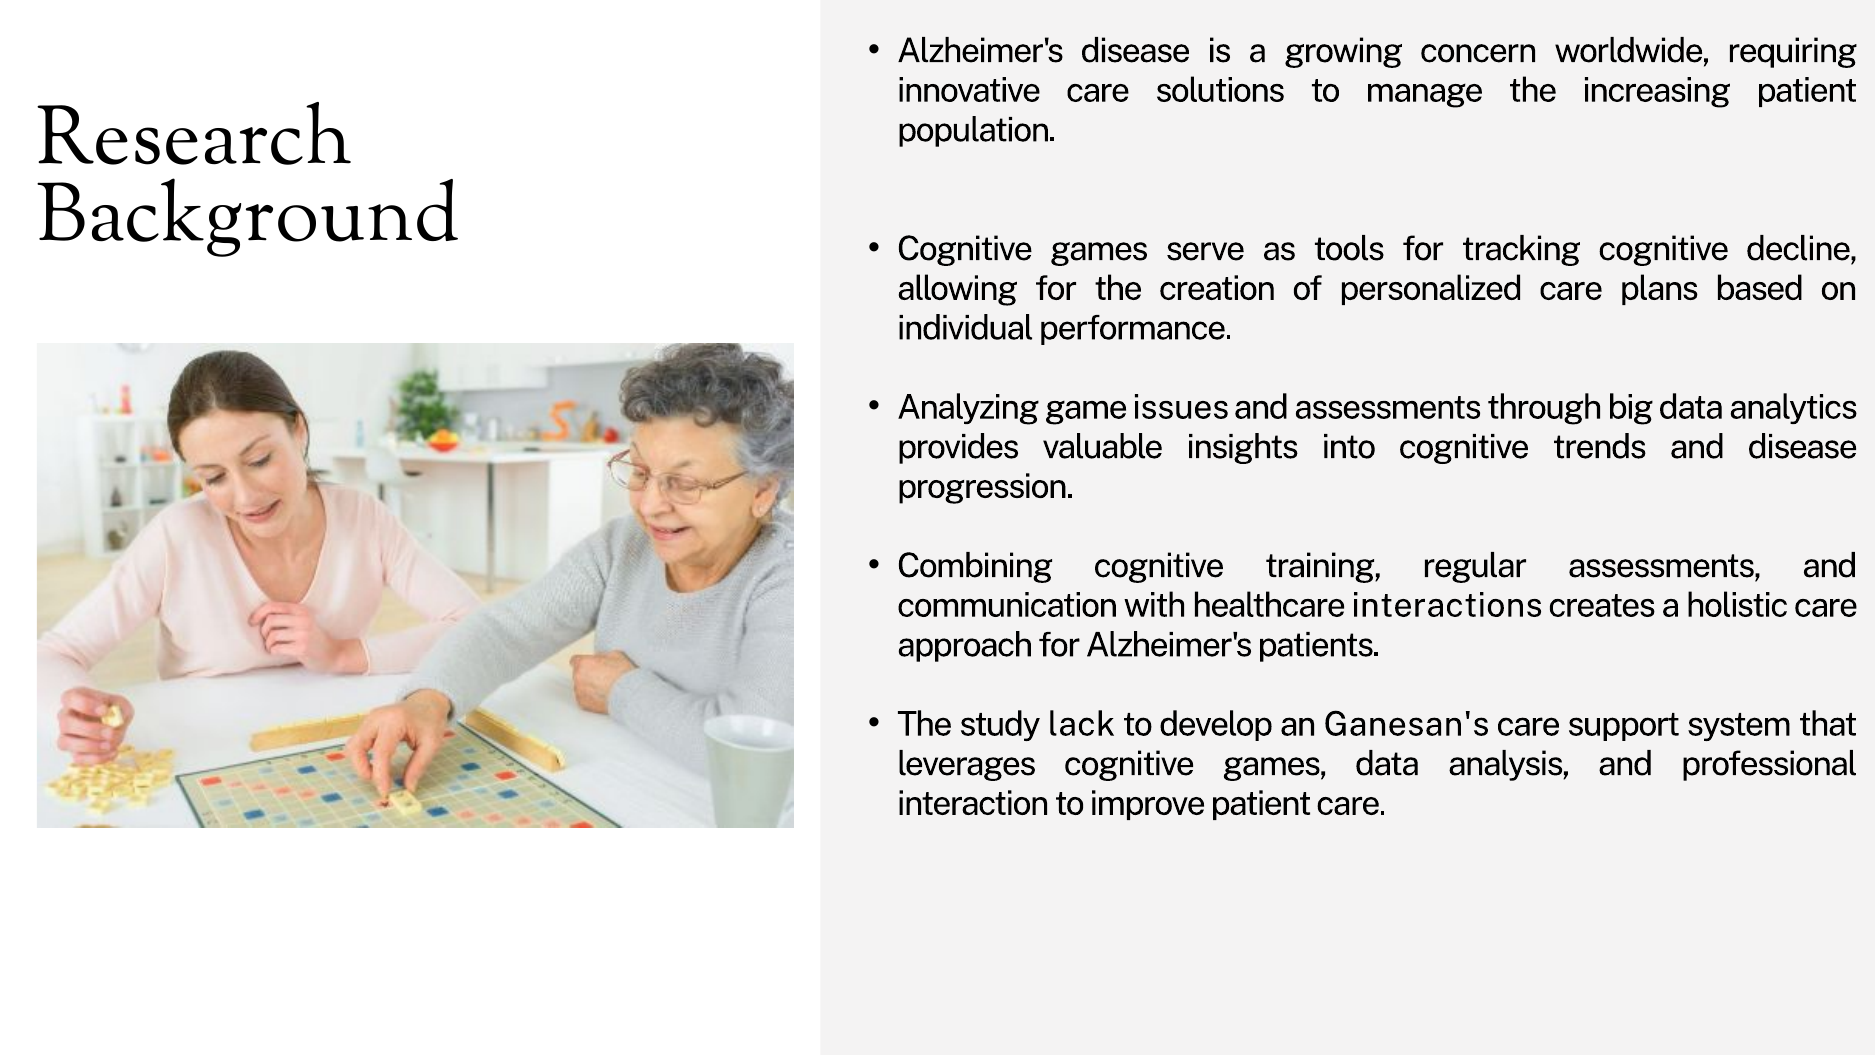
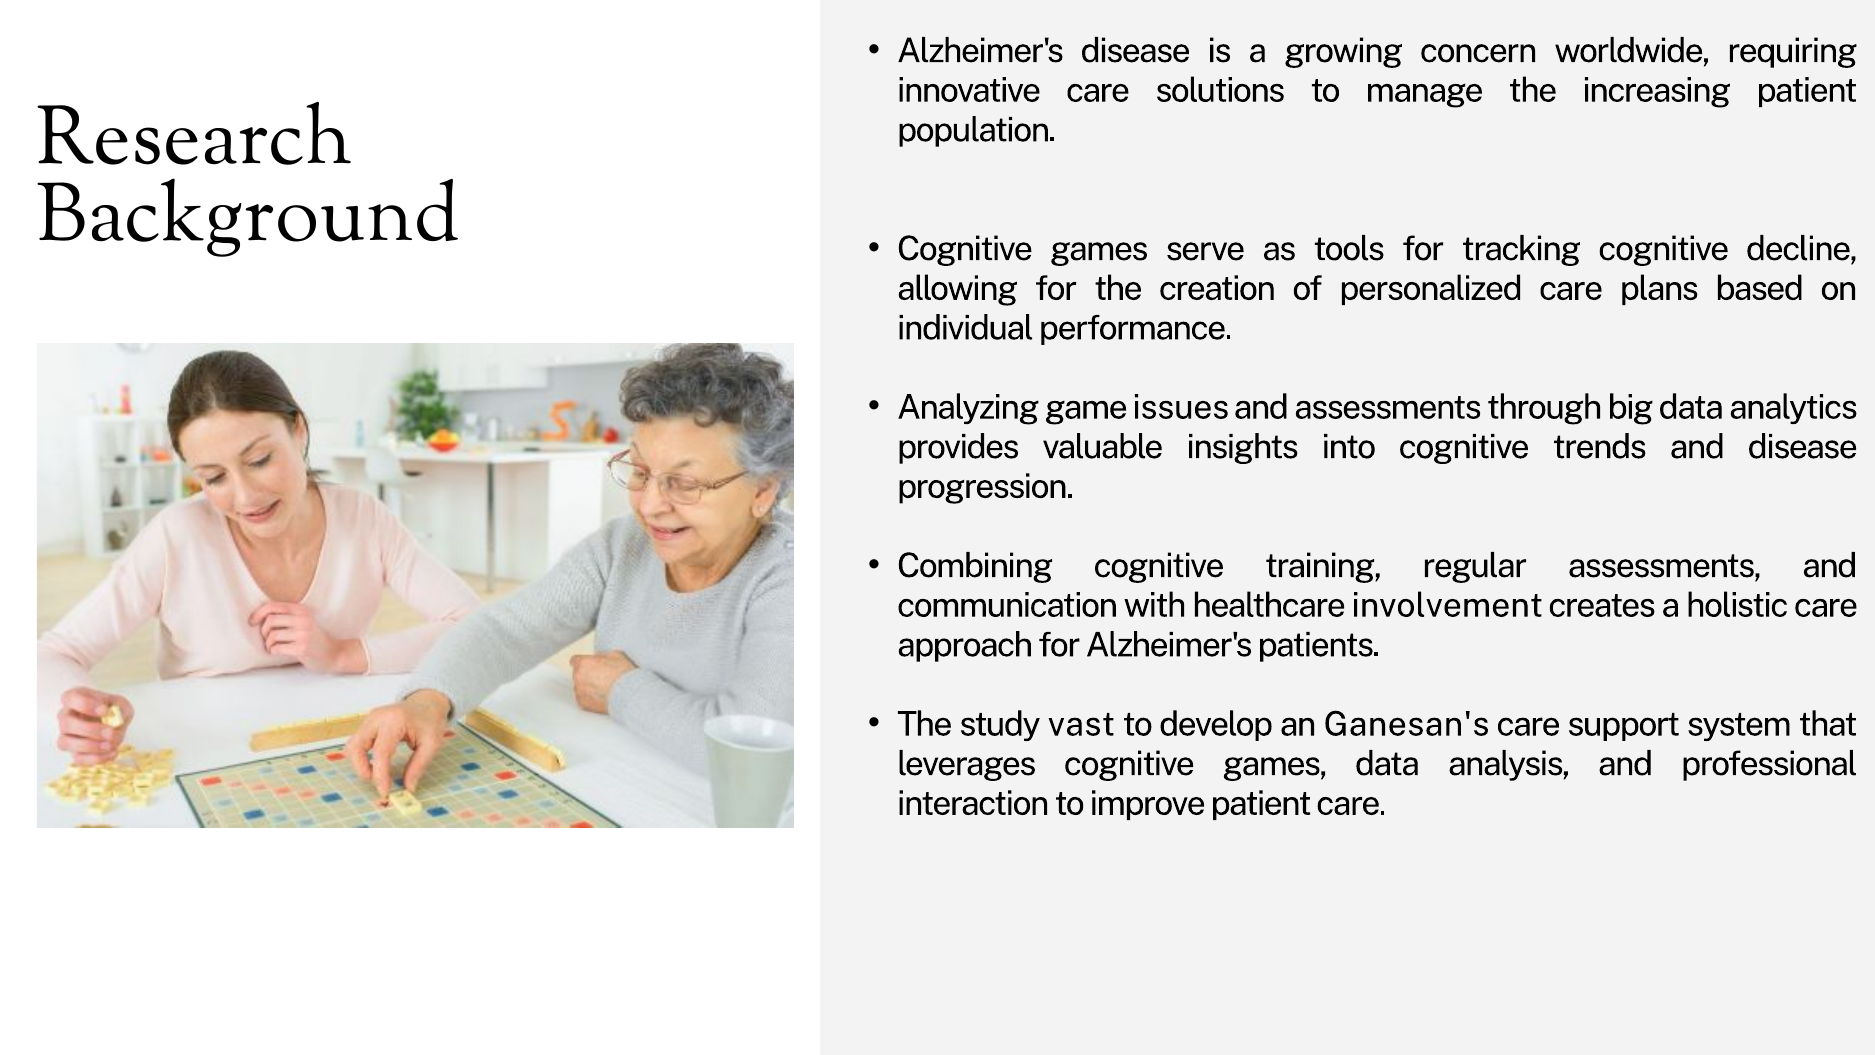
interactions: interactions -> involvement (1447, 605)
lack: lack -> vast (1081, 724)
